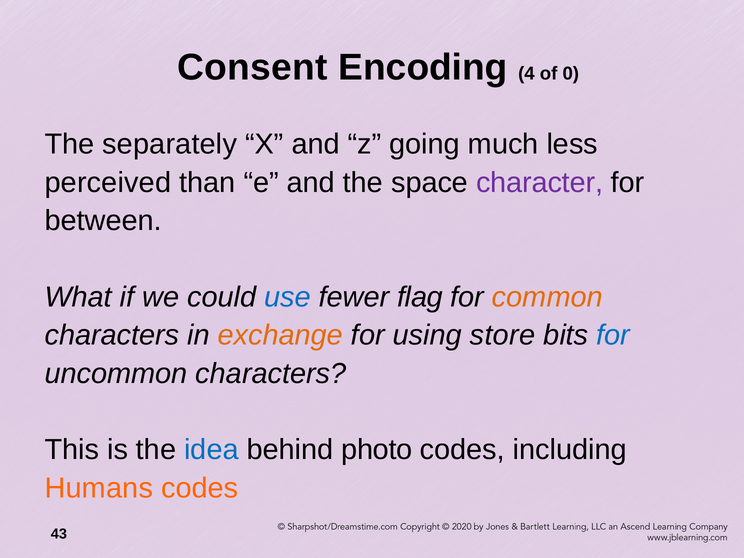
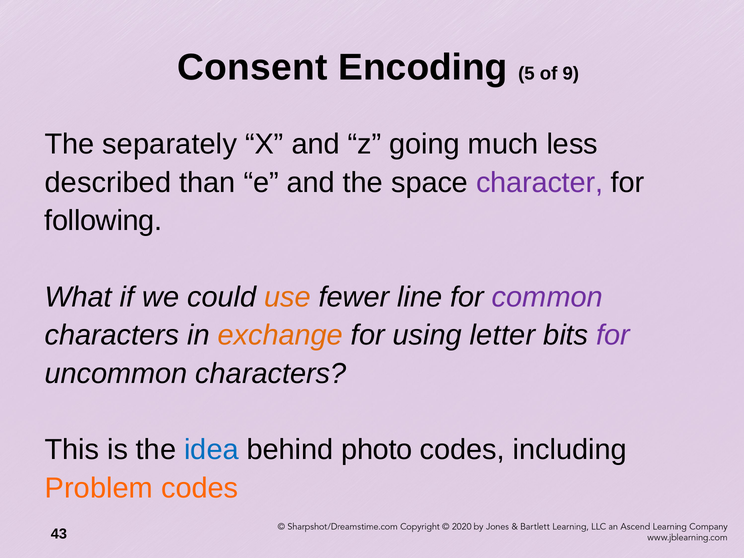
4: 4 -> 5 (526, 74)
0: 0 -> 9 (571, 74)
perceived: perceived -> described (108, 183)
between: between -> following (103, 221)
use colour: blue -> orange (288, 297)
flag: flag -> line (420, 297)
common colour: orange -> purple (547, 297)
store: store -> letter (502, 335)
for colour: blue -> purple (613, 335)
Humans: Humans -> Problem (99, 488)
